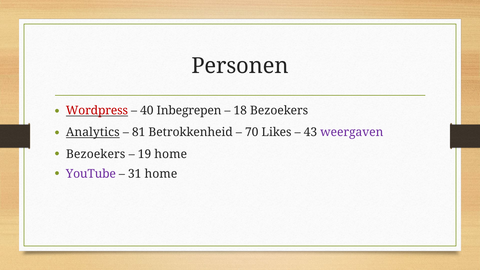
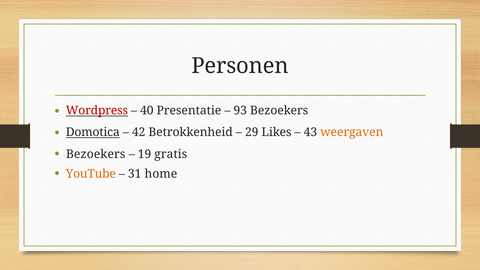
Inbegrepen: Inbegrepen -> Presentatie (189, 111)
18: 18 -> 93 (240, 111)
Analytics: Analytics -> Domotica (93, 132)
81: 81 -> 42 (139, 132)
70: 70 -> 29 (252, 132)
weergaven colour: purple -> orange (352, 132)
19 home: home -> gratis (171, 154)
YouTube colour: purple -> orange (91, 174)
